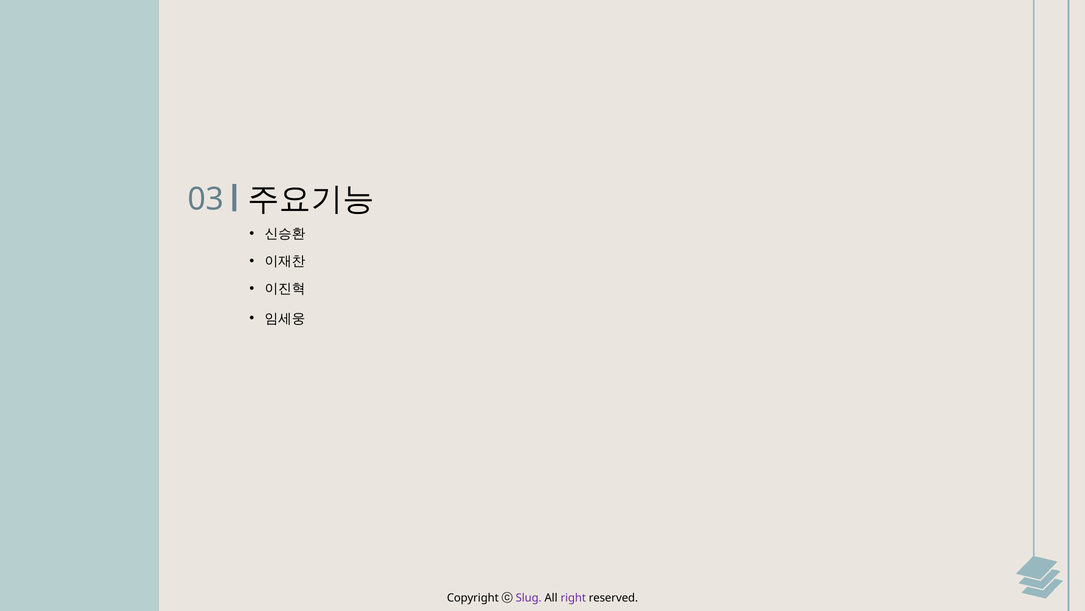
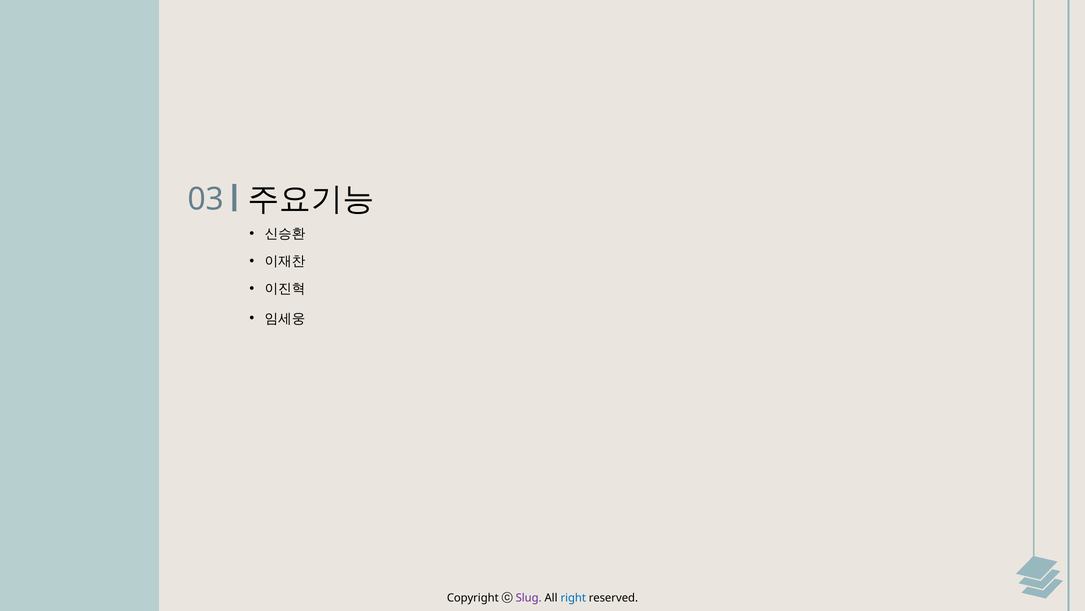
right colour: purple -> blue (573, 598)
